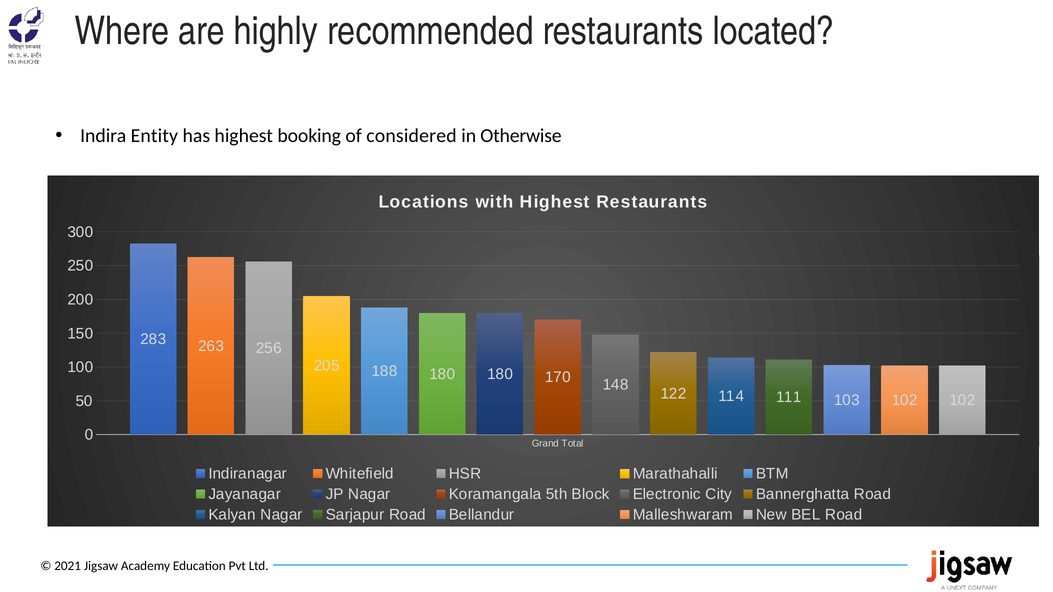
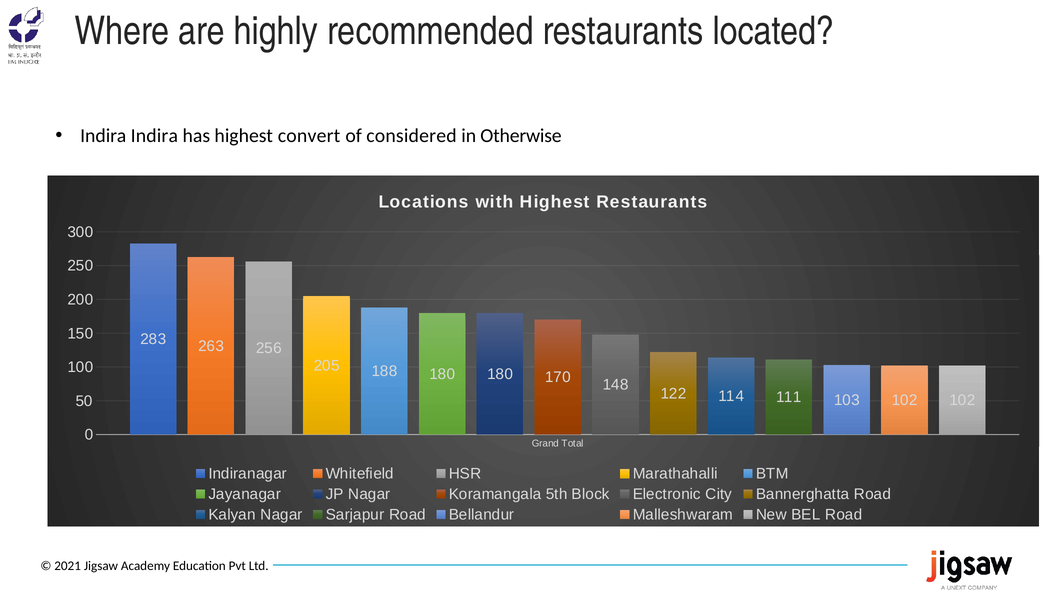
Indira Entity: Entity -> Indira (154, 136)
booking: booking -> convert (309, 136)
